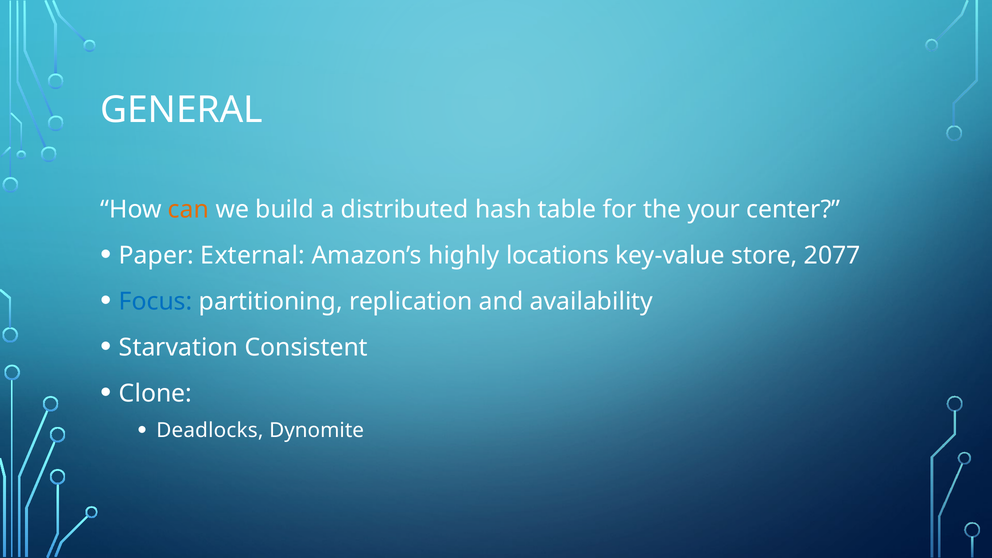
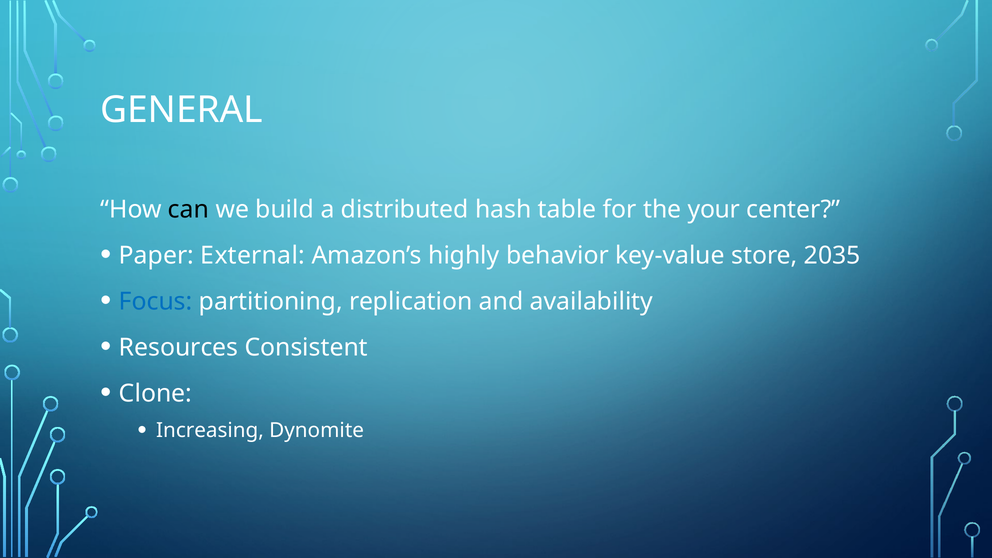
can colour: orange -> black (189, 209)
locations: locations -> behavior (557, 255)
2077: 2077 -> 2035 (832, 255)
Starvation: Starvation -> Resources (179, 347)
Deadlocks: Deadlocks -> Increasing (210, 431)
